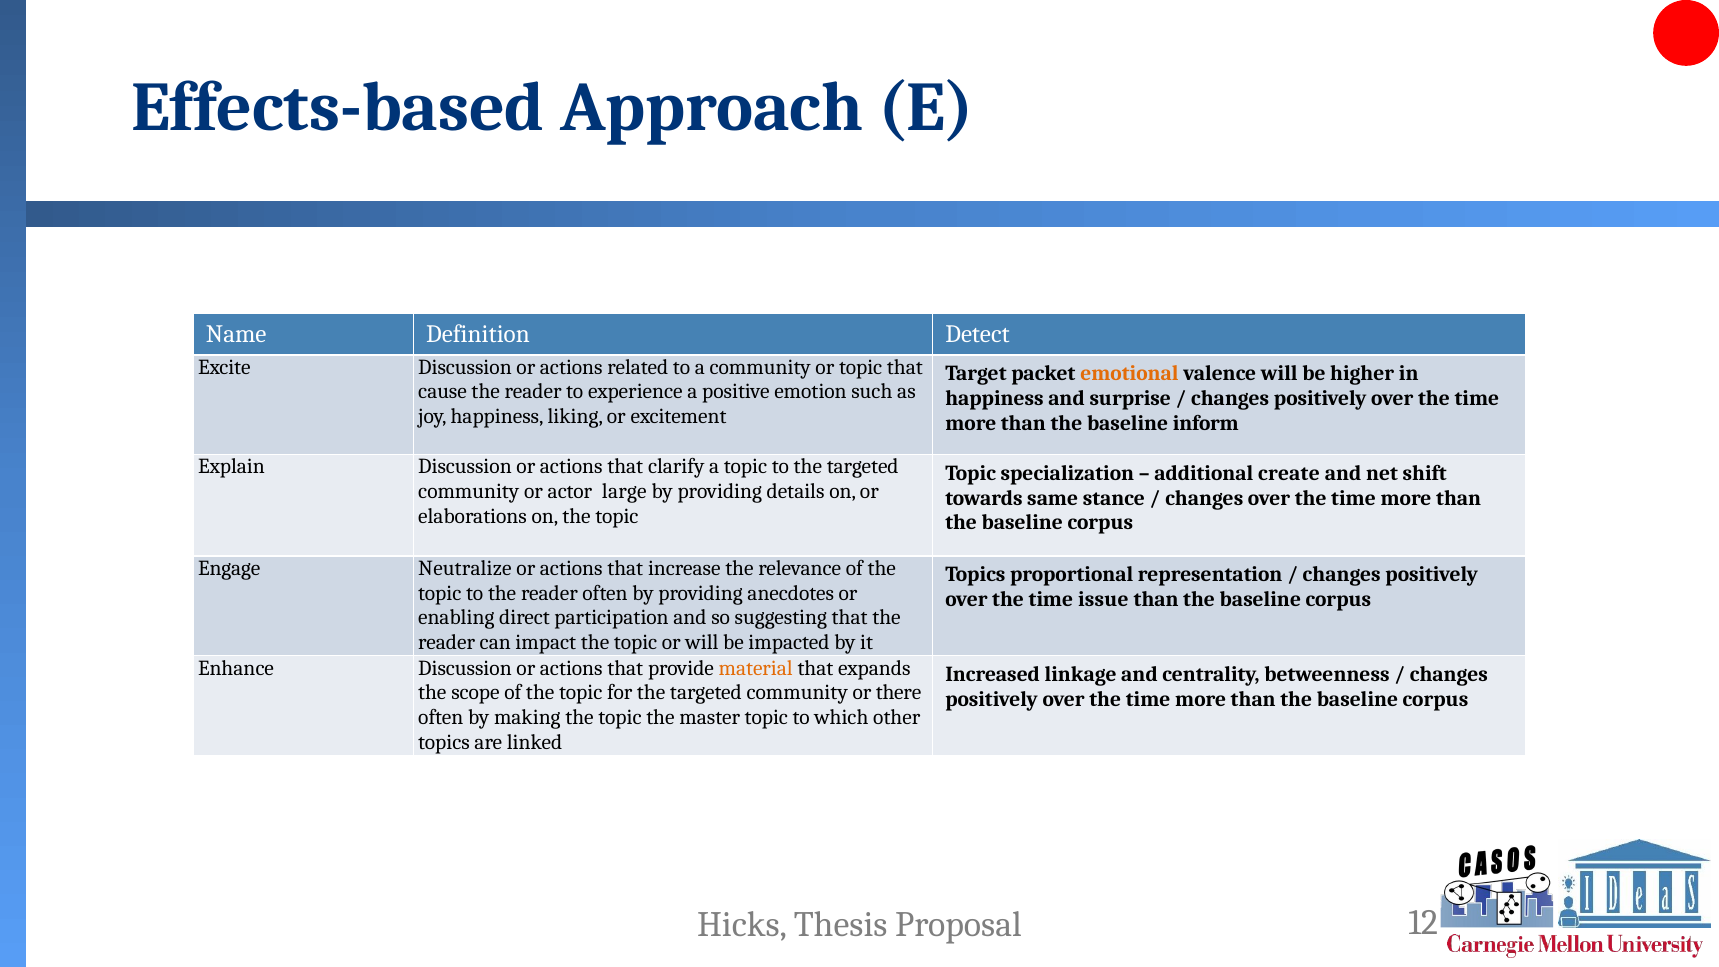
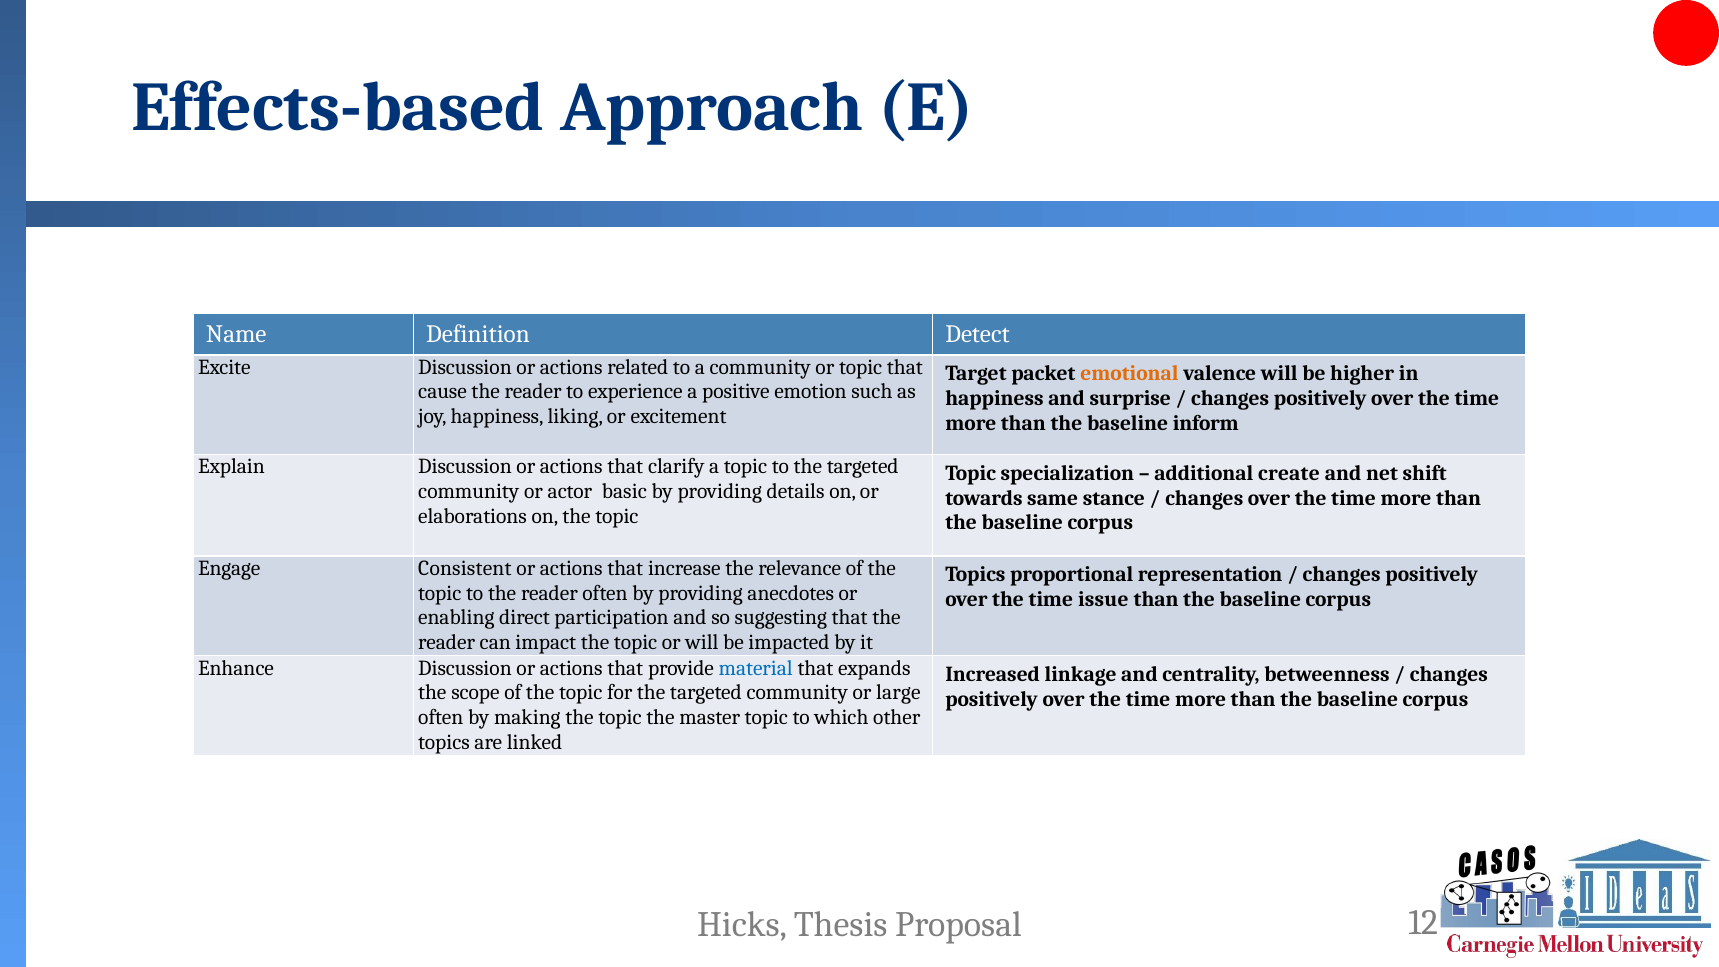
large: large -> basic (624, 492)
Neutralize: Neutralize -> Consistent (465, 568)
material colour: orange -> blue (756, 668)
there: there -> large (898, 693)
